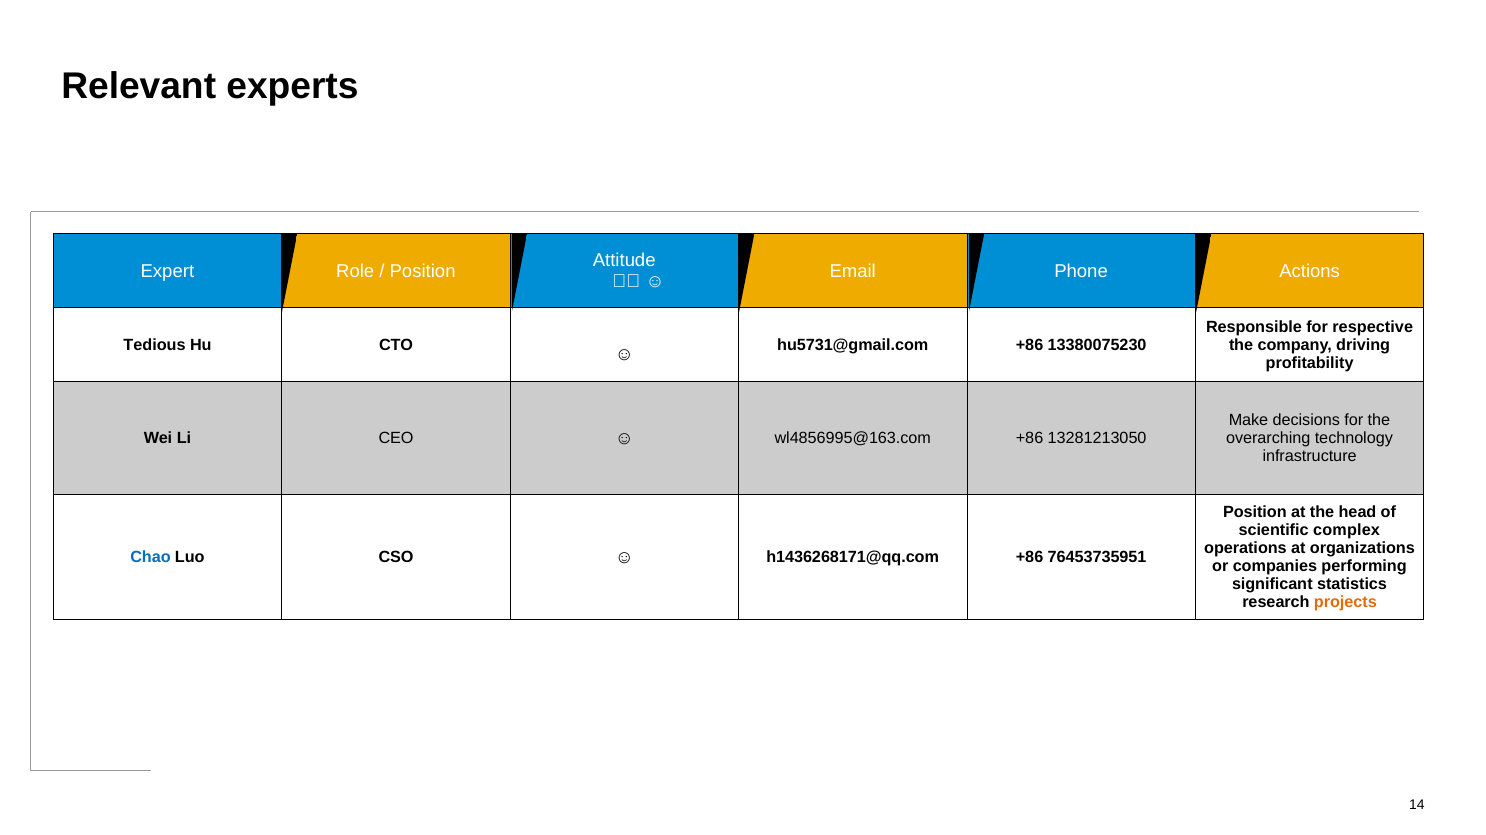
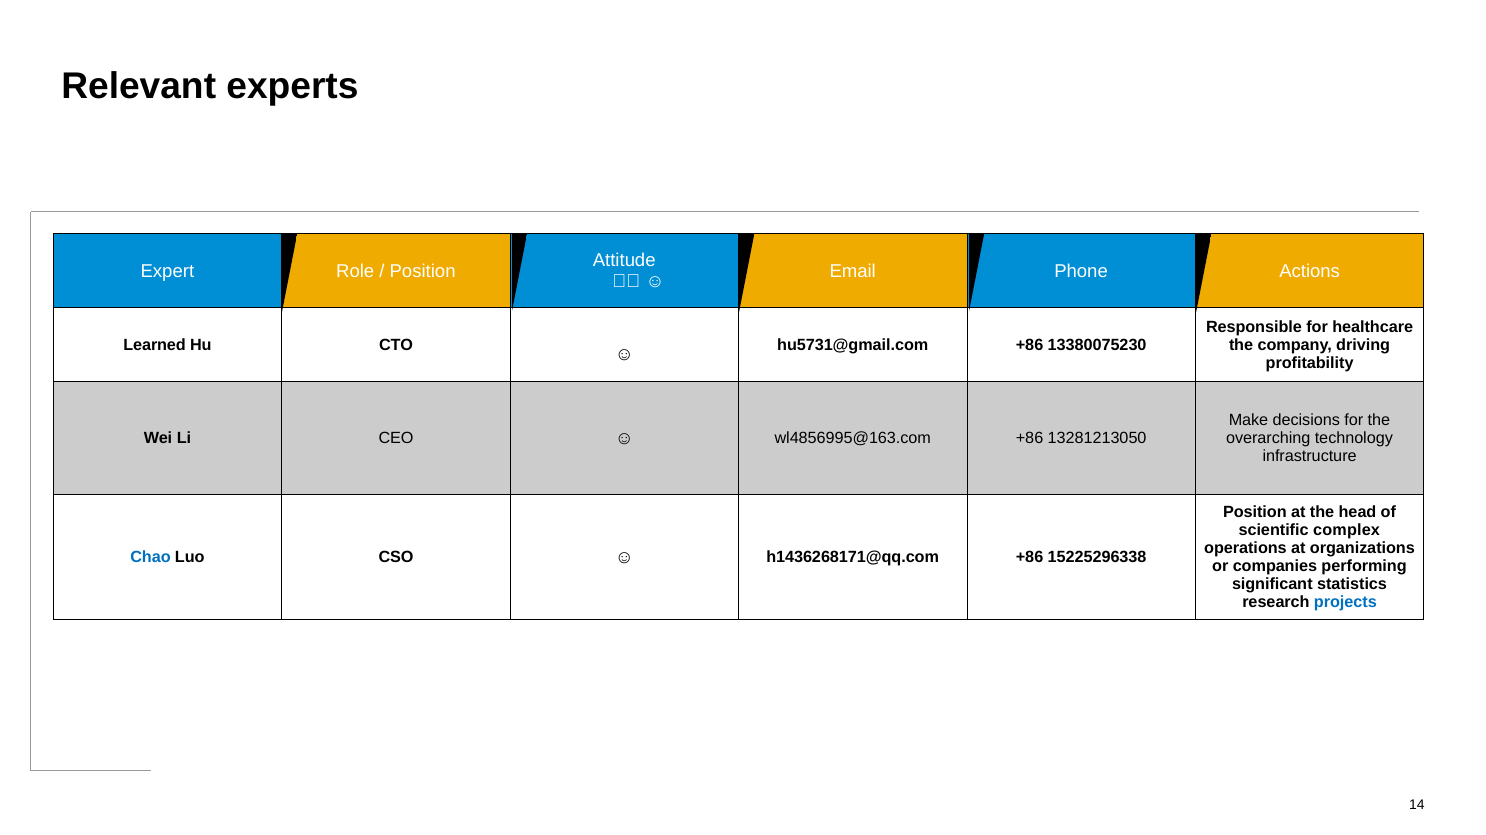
respective: respective -> healthcare (1373, 327)
Tedious: Tedious -> Learned (155, 345)
76453735951: 76453735951 -> 15225296338 (1097, 558)
projects colour: orange -> blue (1345, 603)
